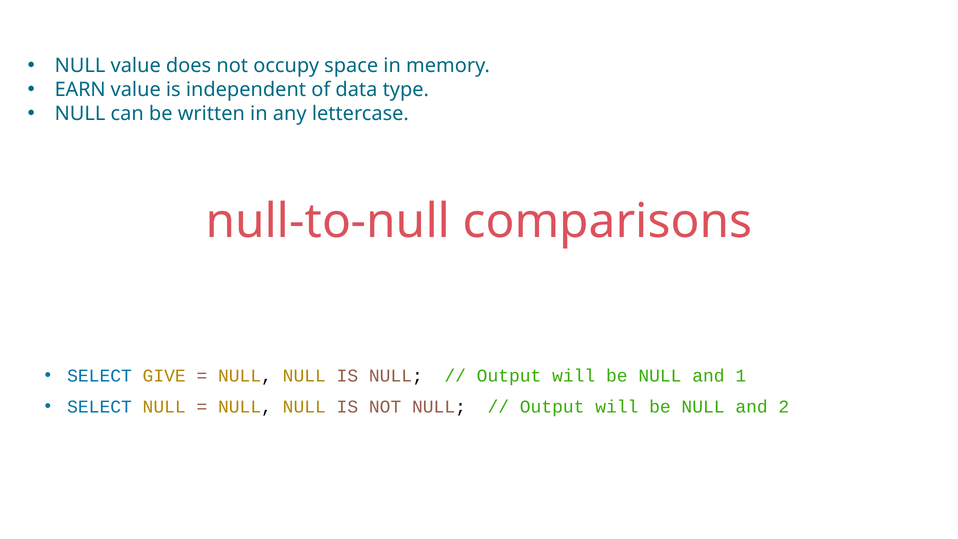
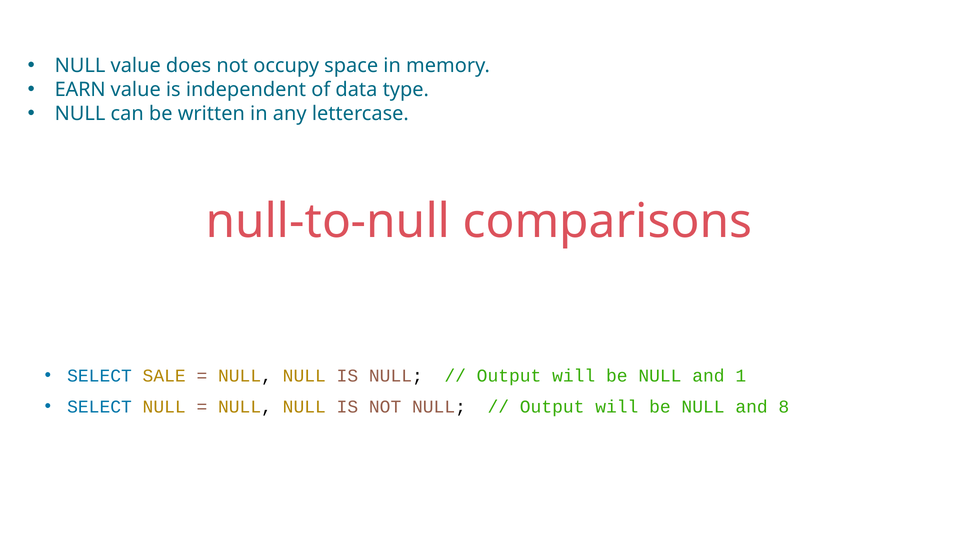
GIVE: GIVE -> SALE (164, 375)
2: 2 -> 8 (784, 407)
